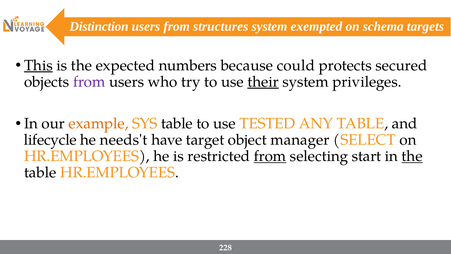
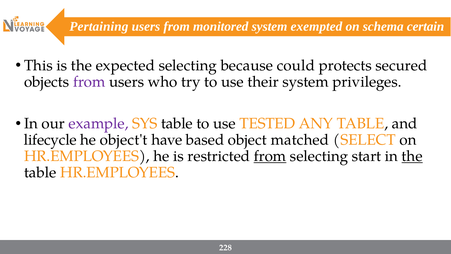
Distinction: Distinction -> Pertaining (99, 27)
structures: structures -> monitored (221, 27)
targets: targets -> certain (426, 27)
This underline: present -> none (38, 65)
expected numbers: numbers -> selecting (188, 65)
their underline: present -> none (263, 82)
example colour: orange -> purple (99, 124)
needs't: needs't -> object't (124, 140)
target: target -> based (205, 140)
manager: manager -> matched (300, 140)
